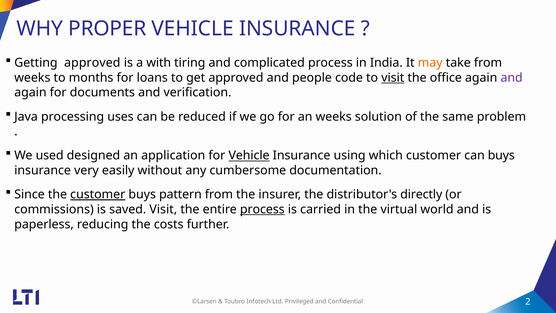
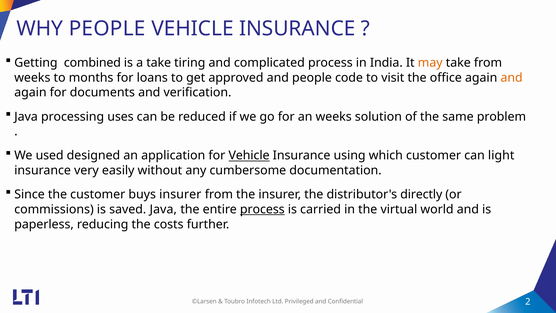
WHY PROPER: PROPER -> PEOPLE (107, 29)
Getting approved: approved -> combined (92, 63)
a with: with -> take (159, 63)
visit underline: present -> none (393, 78)
and colour: purple -> orange (512, 78)
can buys: buys -> light (501, 155)
customer underline: present -> none (98, 194)
buys pattern: pattern -> insurer (180, 194)
saved Visit: Visit -> Java (163, 209)
